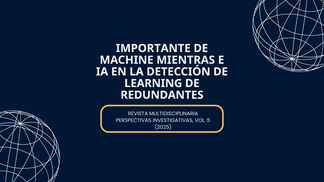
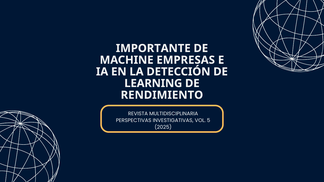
MIENTRAS: MIENTRAS -> EMPRESAS (186, 60)
REDUNDANTES: REDUNDANTES -> RENDIMIENTO (162, 95)
